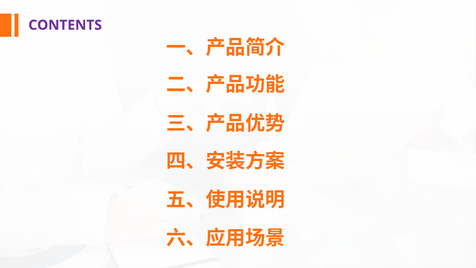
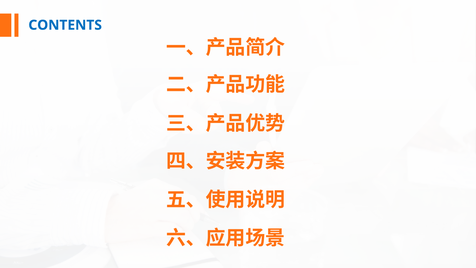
CONTENTS colour: purple -> blue (65, 25)
